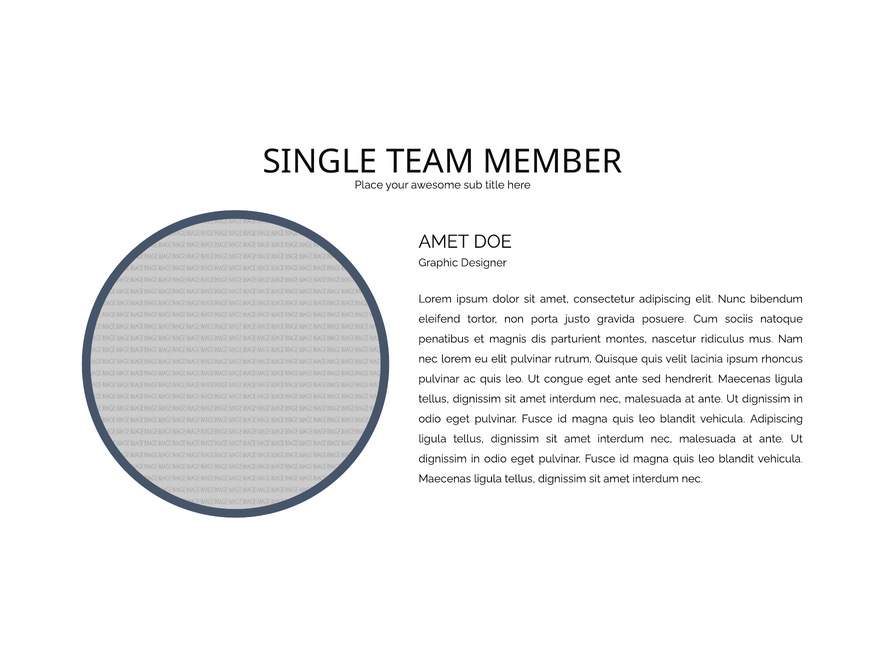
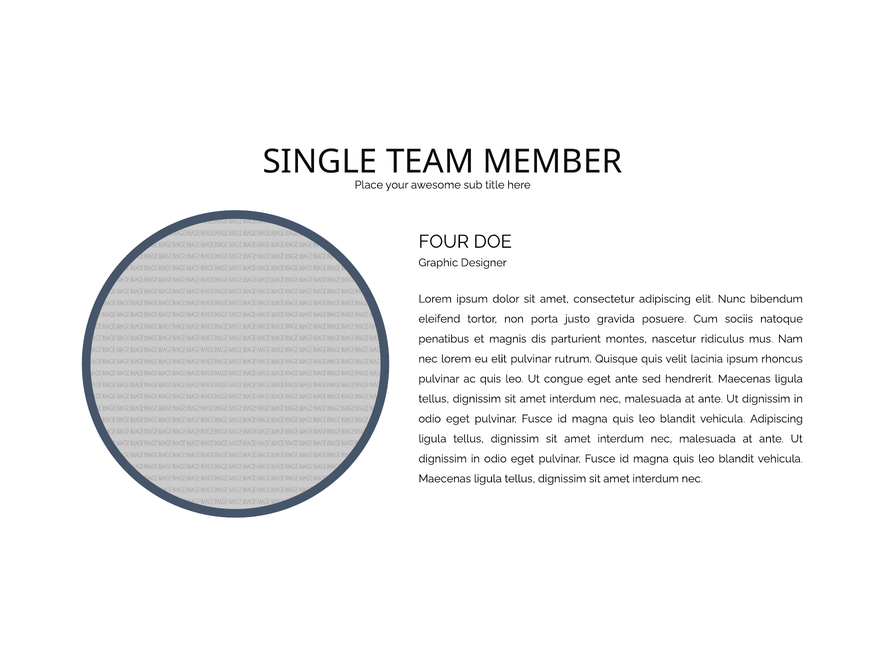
AMET: AMET -> FOUR (444, 242)
